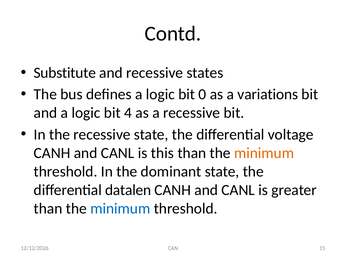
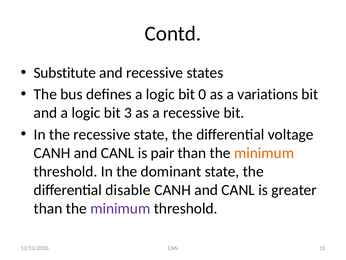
4: 4 -> 3 (128, 113)
this: this -> pair (163, 153)
datalen: datalen -> disable (128, 190)
minimum colour: blue -> purple (120, 208)
